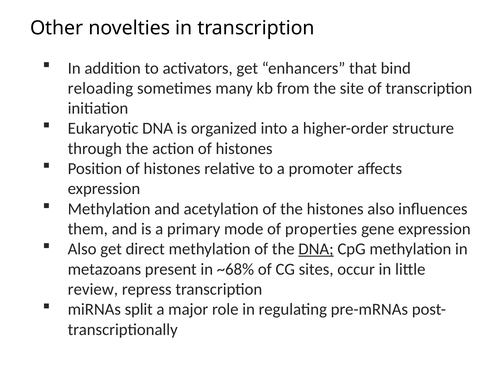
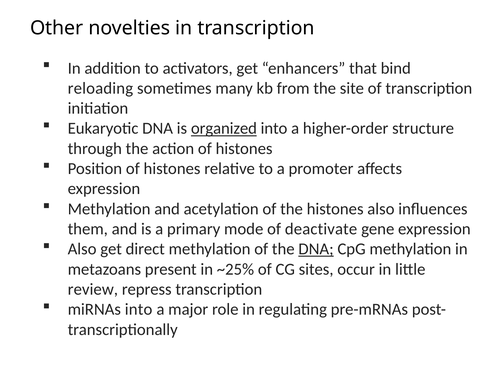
organized underline: none -> present (224, 128)
properties: properties -> deactivate (321, 229)
~68%: ~68% -> ~25% (235, 269)
miRNAs split: split -> into (139, 309)
